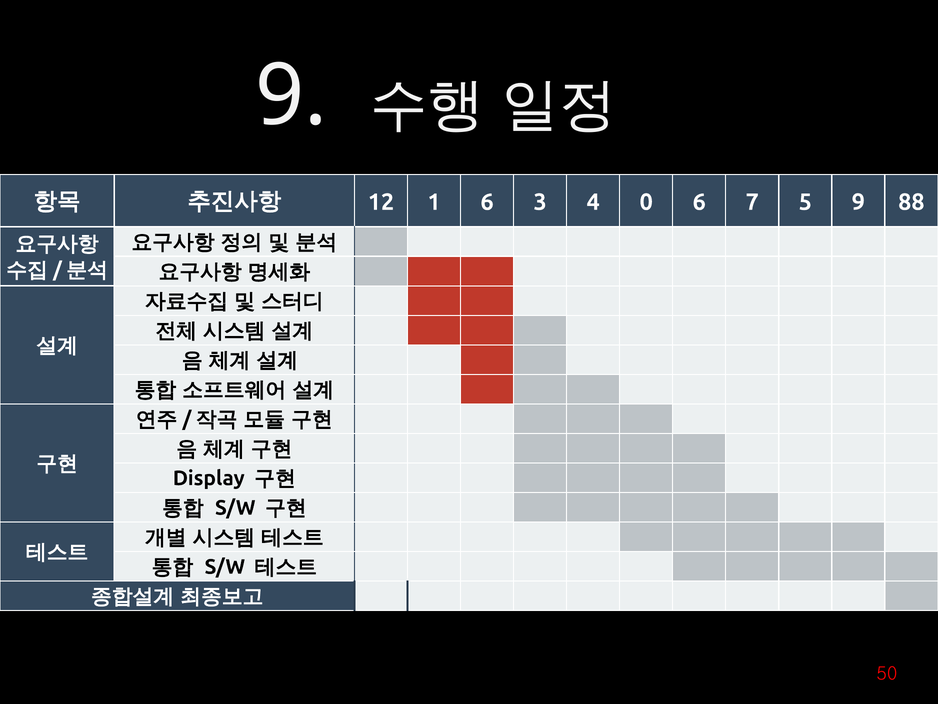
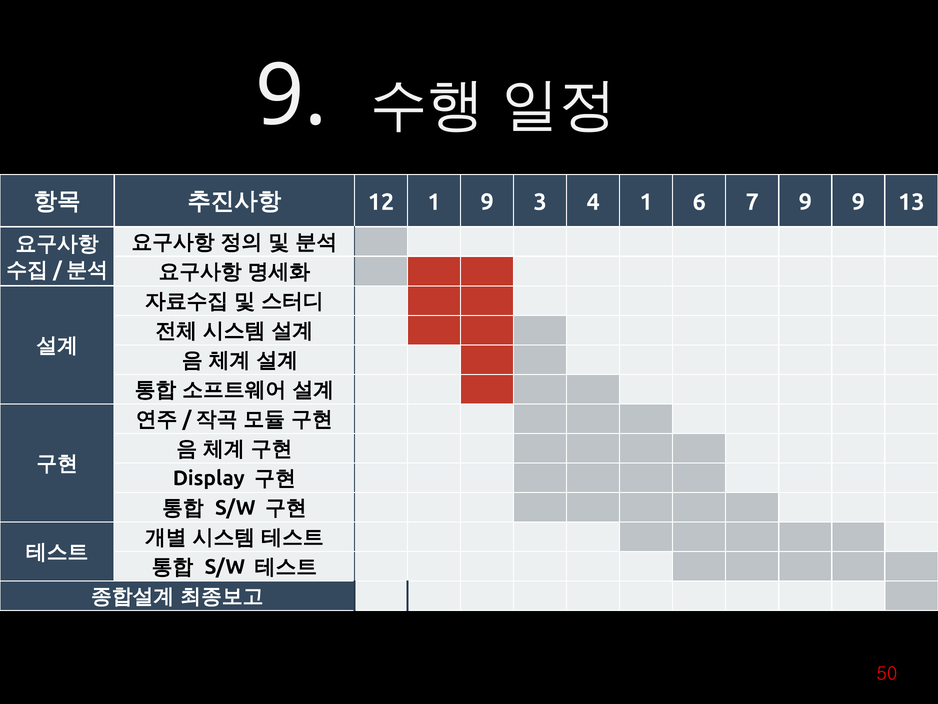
1 6: 6 -> 9 (487, 202)
4 0: 0 -> 1 (646, 202)
7 5: 5 -> 9 (805, 202)
88: 88 -> 13 (911, 202)
